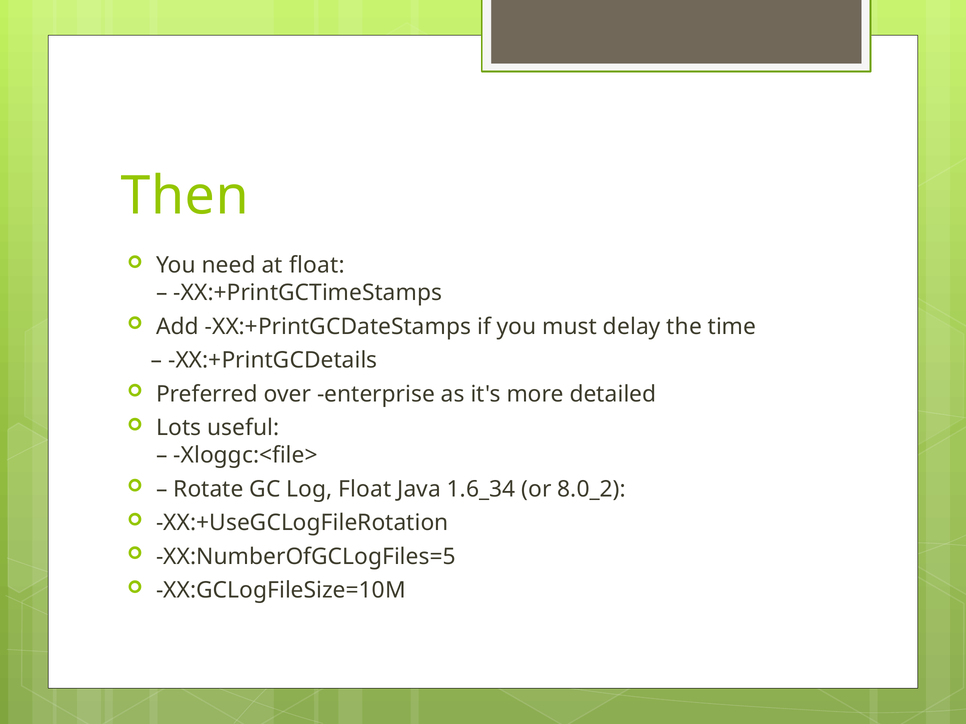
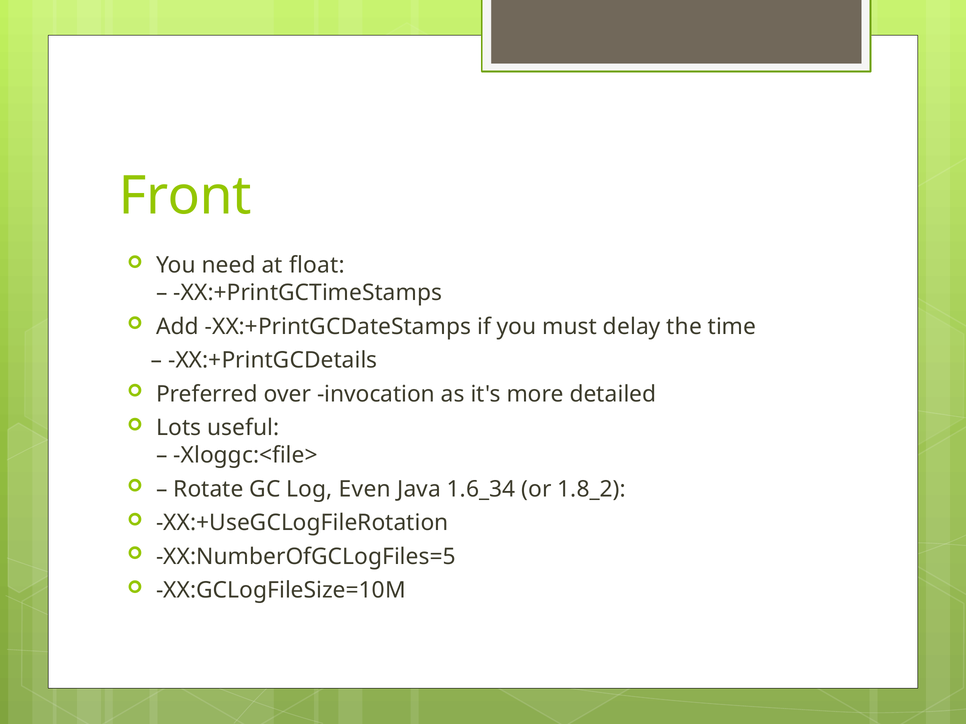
Then: Then -> Front (185, 196)
enterprise: enterprise -> invocation (376, 394)
Log Float: Float -> Even (365, 489)
8.0_2: 8.0_2 -> 1.8_2 (592, 489)
